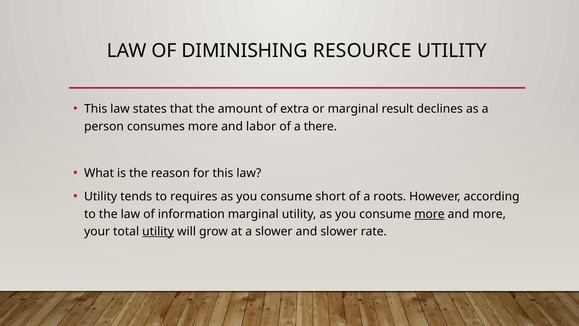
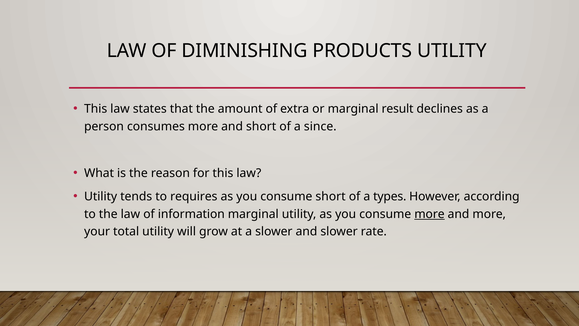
RESOURCE: RESOURCE -> PRODUCTS (362, 51)
and labor: labor -> short (261, 126)
there: there -> since (320, 126)
roots: roots -> types (390, 196)
utility underline: present -> none (158, 231)
